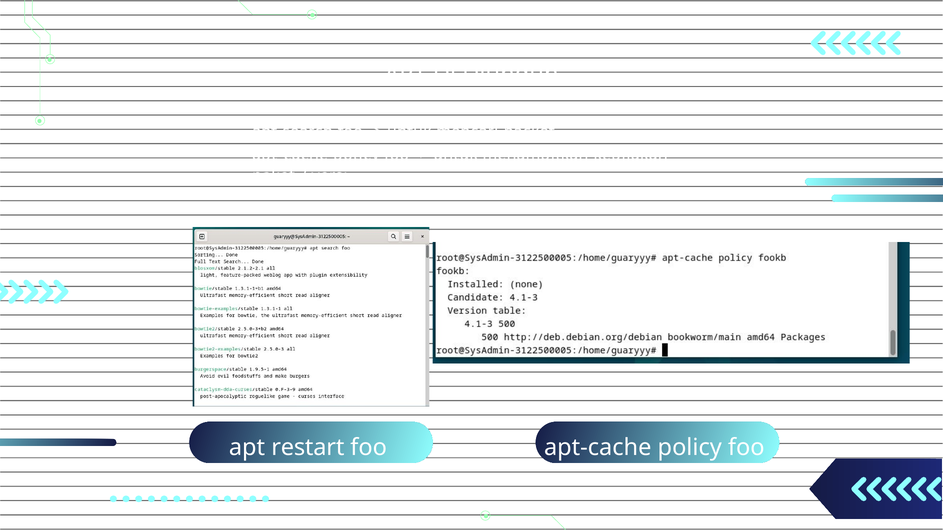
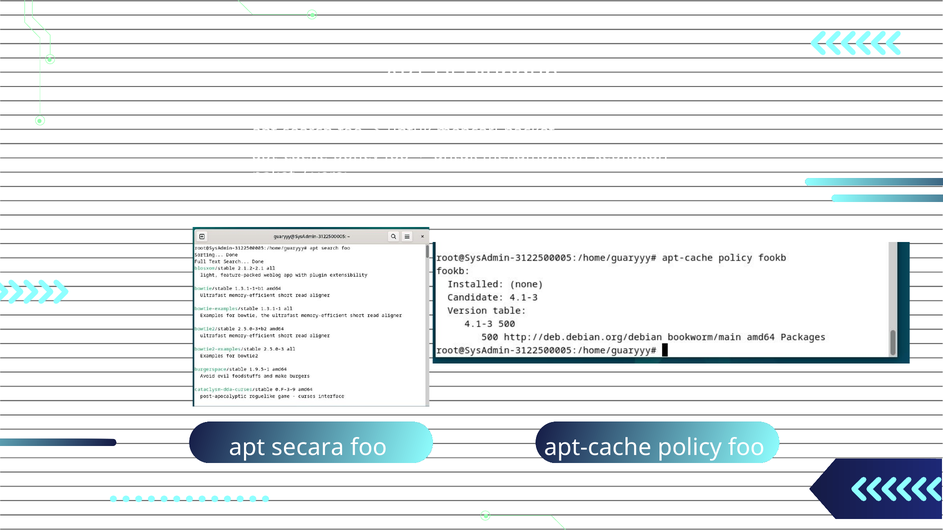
restart: restart -> secara (308, 448)
